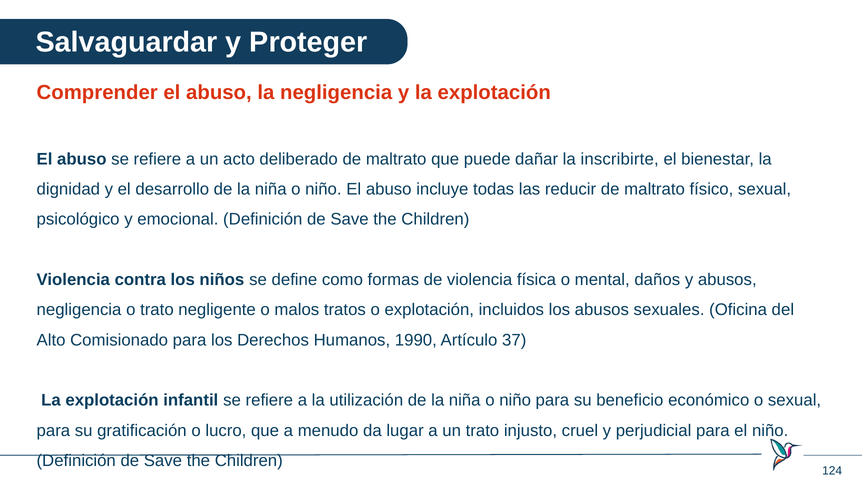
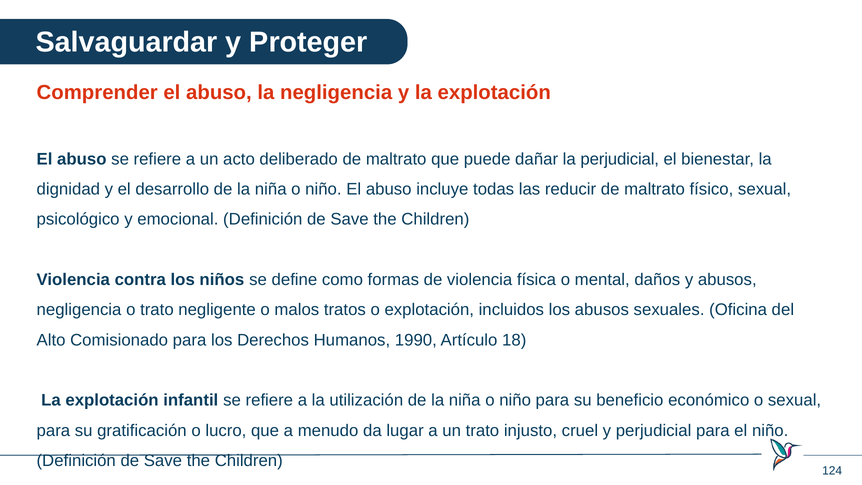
la inscribirte: inscribirte -> perjudicial (620, 159)
37: 37 -> 18 (514, 340)
